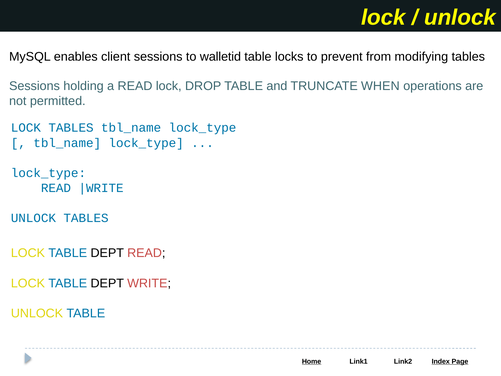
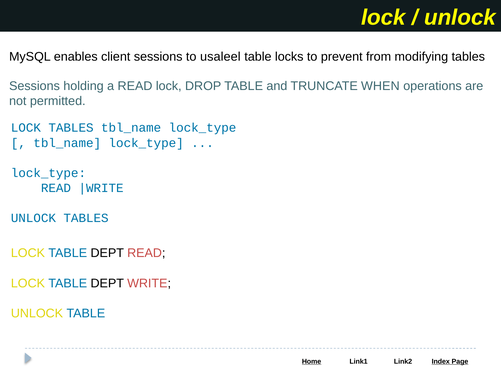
walletid: walletid -> usaleel (220, 57)
